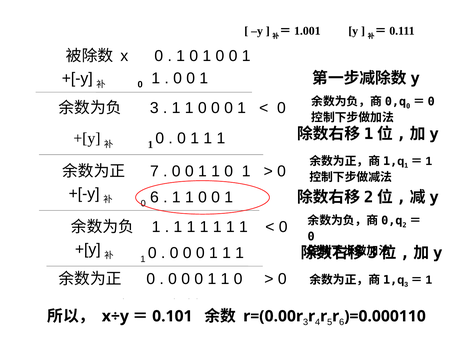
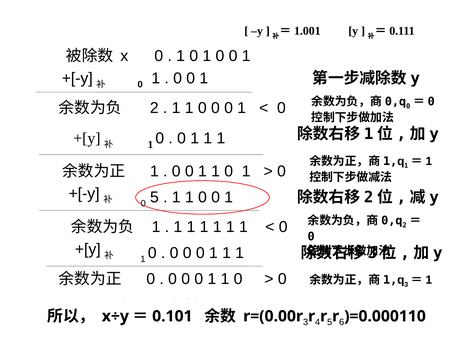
3: 3 -> 2 (154, 108)
7: 7 -> 1 (154, 171)
0 6: 6 -> 5 (154, 197)
